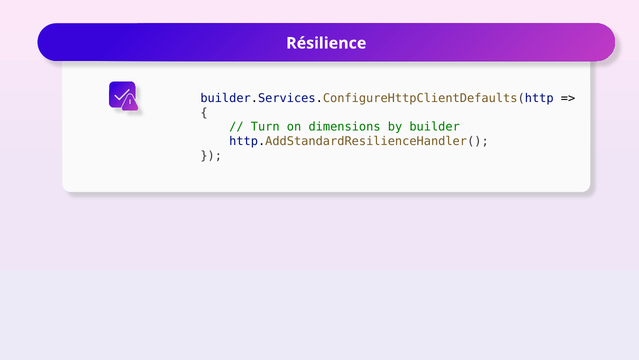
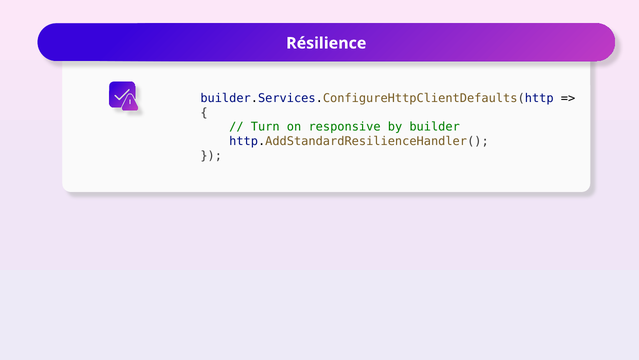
dimensions: dimensions -> responsive (345, 127)
